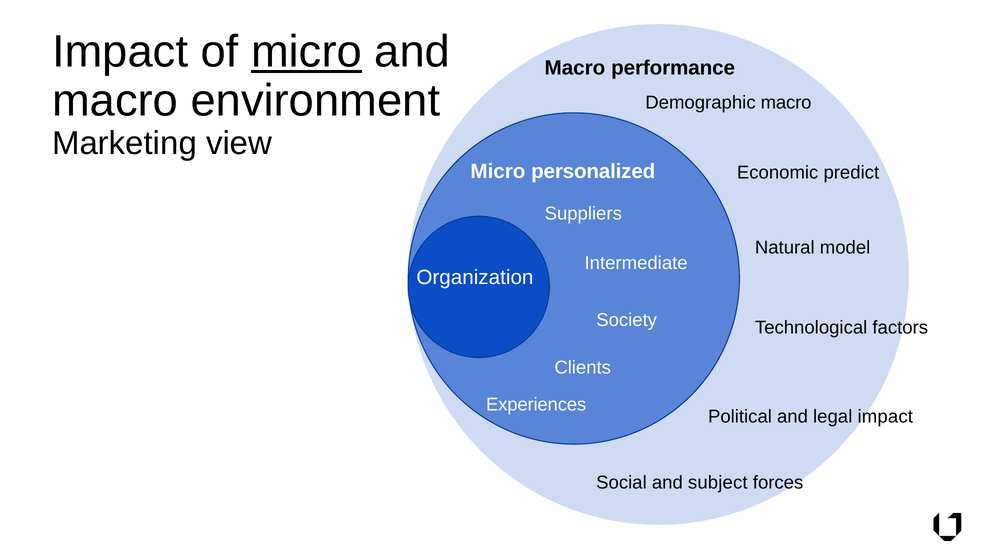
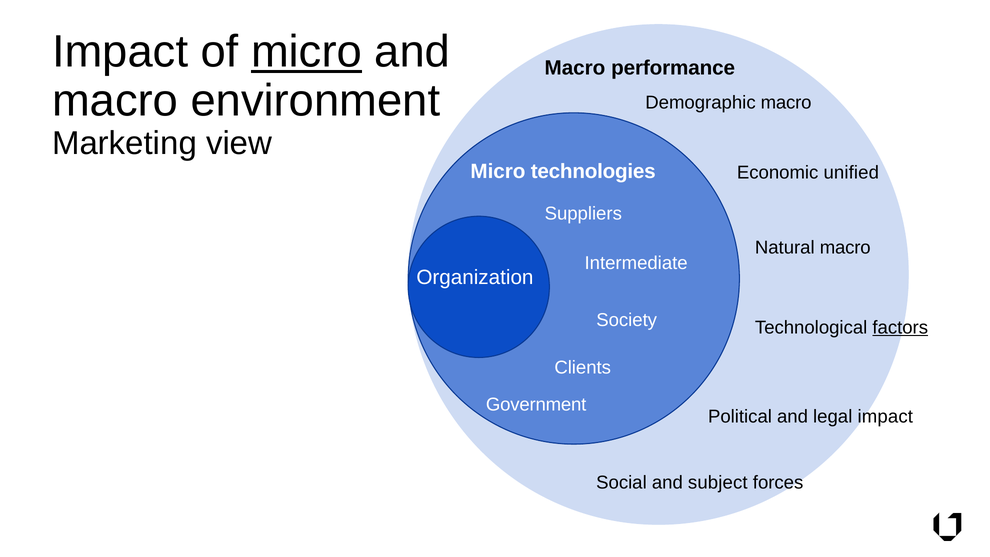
personalized: personalized -> technologies (593, 171)
predict: predict -> unified (851, 173)
Natural model: model -> macro (845, 247)
factors underline: none -> present (900, 328)
Experiences: Experiences -> Government (536, 405)
